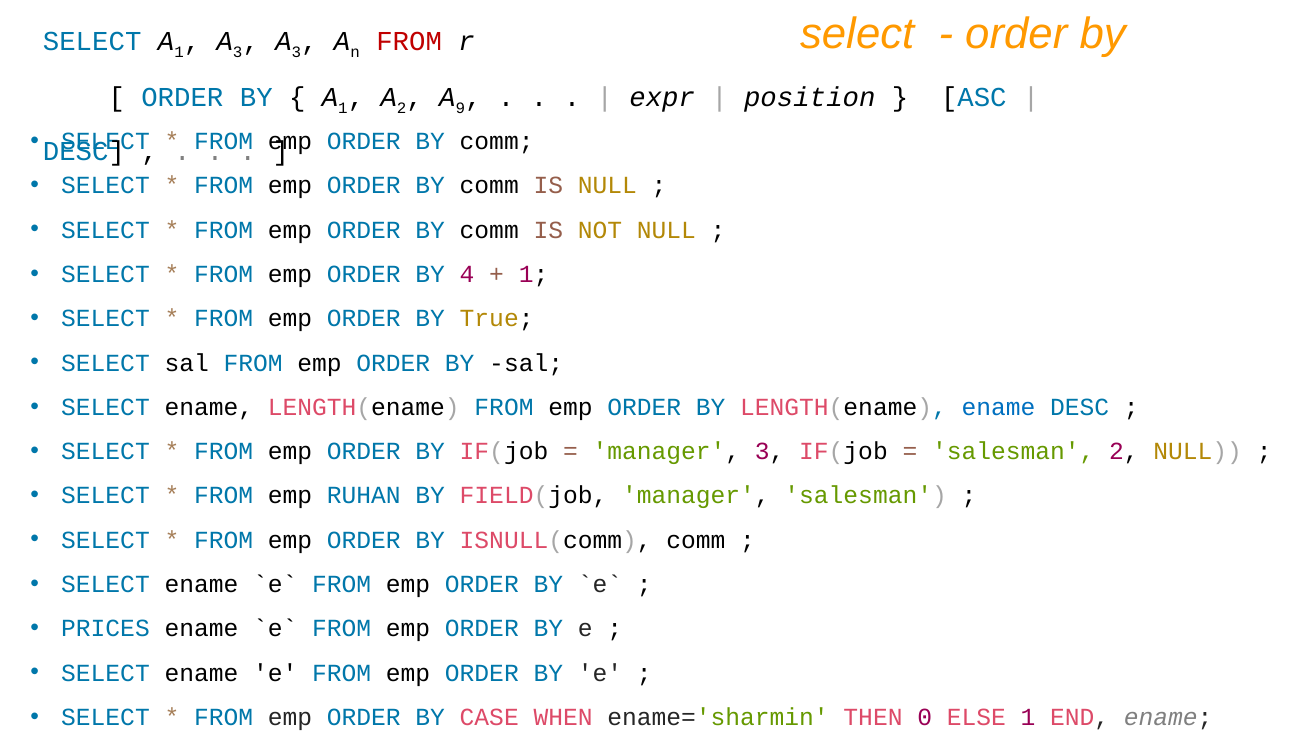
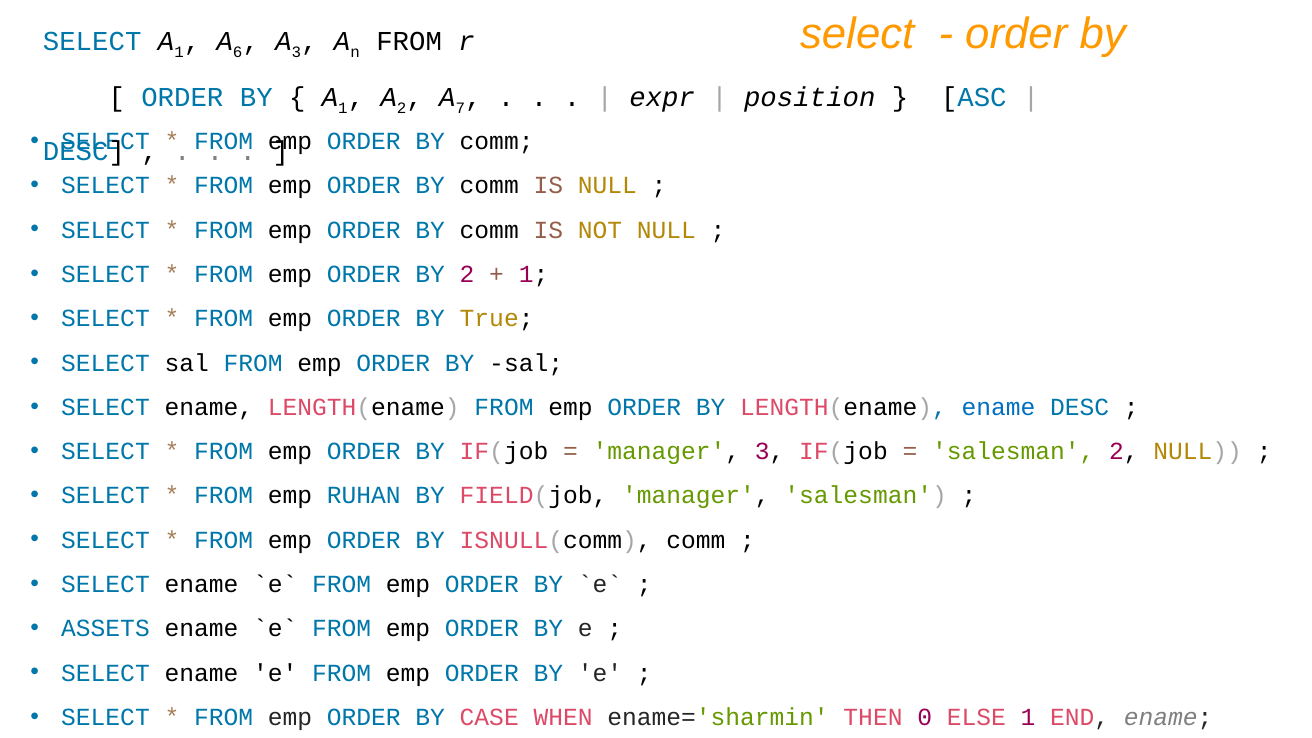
3: 3 -> 6 (238, 53)
FROM colour: red -> black (409, 42)
9: 9 -> 7 (460, 109)
BY 4: 4 -> 2 (467, 274)
PRICES: PRICES -> ASSETS (105, 629)
